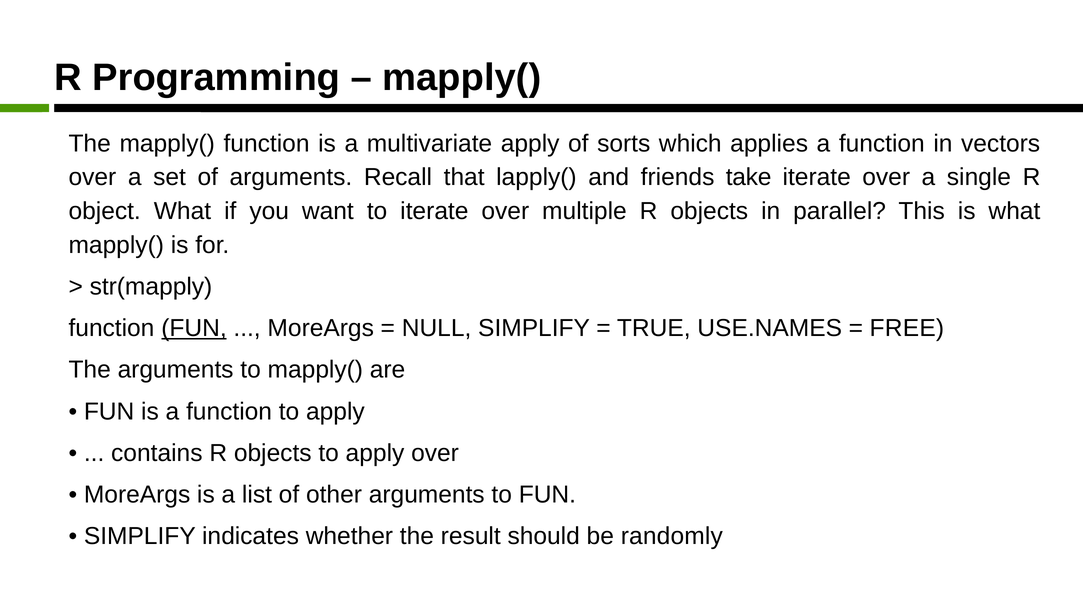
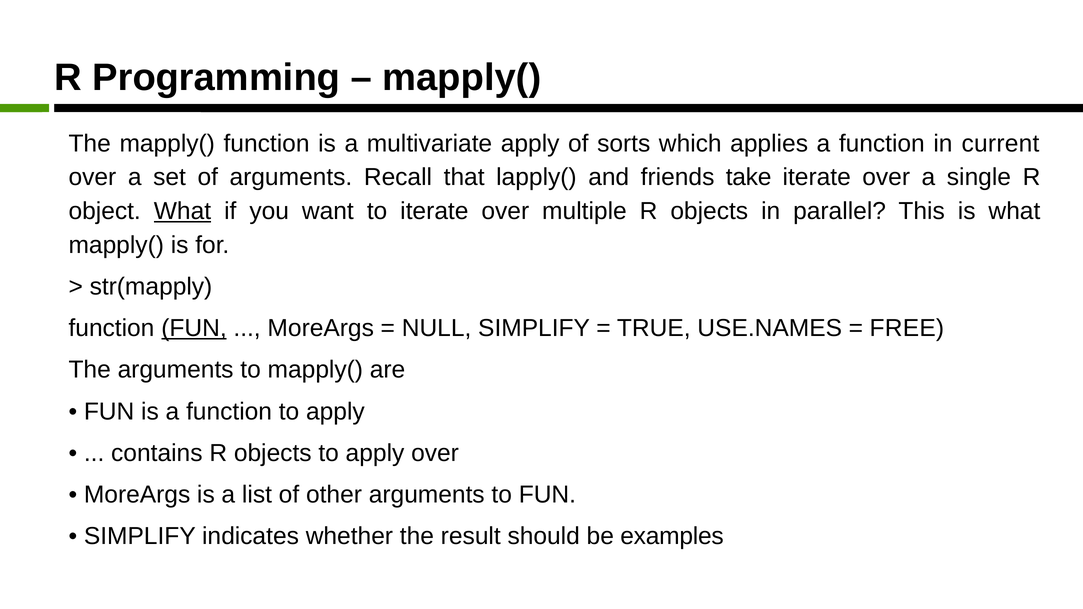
vectors: vectors -> current (1000, 144)
What underline: none -> present (182, 211)
randomly: randomly -> examples (672, 536)
